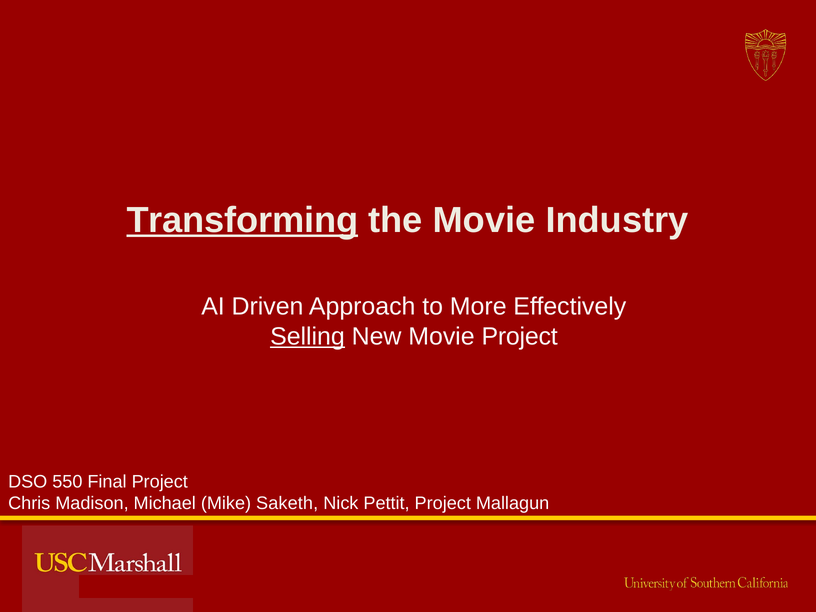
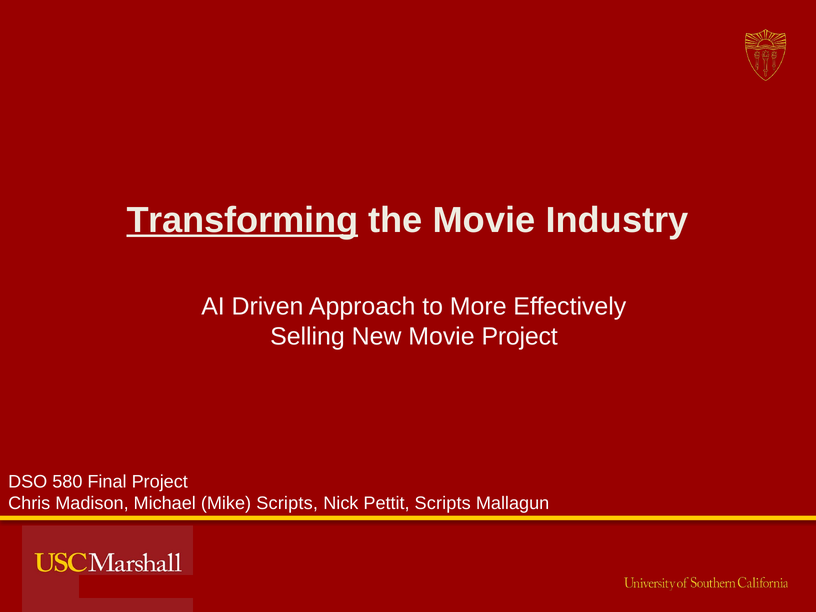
Selling underline: present -> none (308, 336)
550: 550 -> 580 (67, 482)
Mike Saketh: Saketh -> Scripts (287, 503)
Pettit Project: Project -> Scripts (443, 503)
